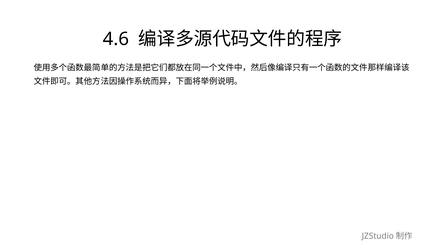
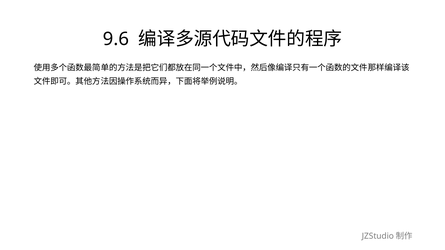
4.6: 4.6 -> 9.6 (116, 39)
